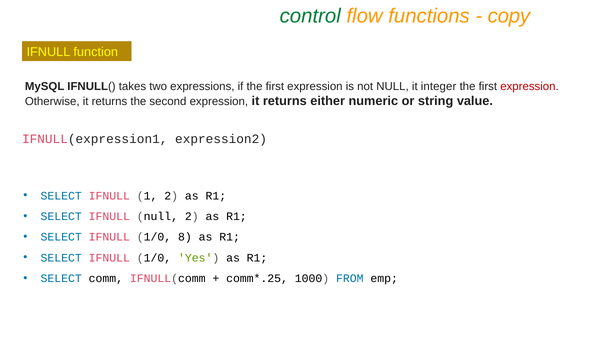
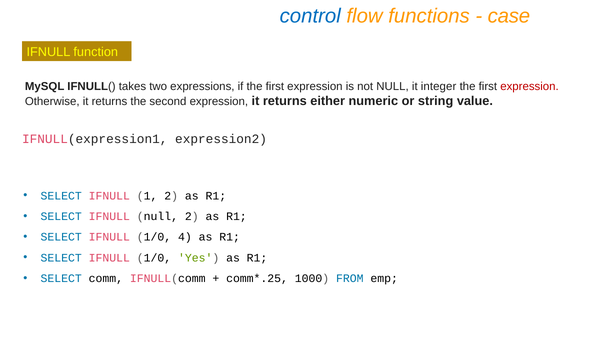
control colour: green -> blue (310, 16)
copy: copy -> case (509, 16)
8: 8 -> 4 (185, 237)
